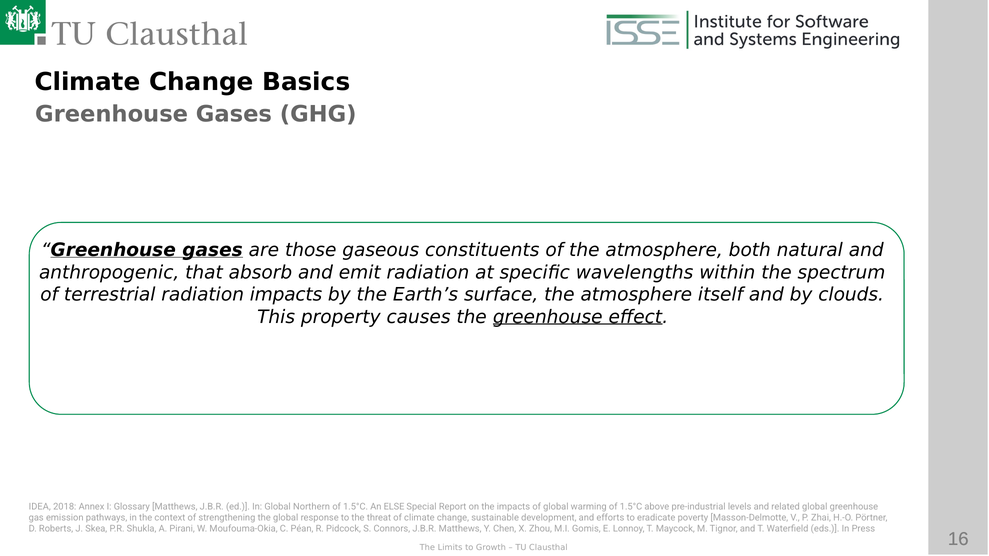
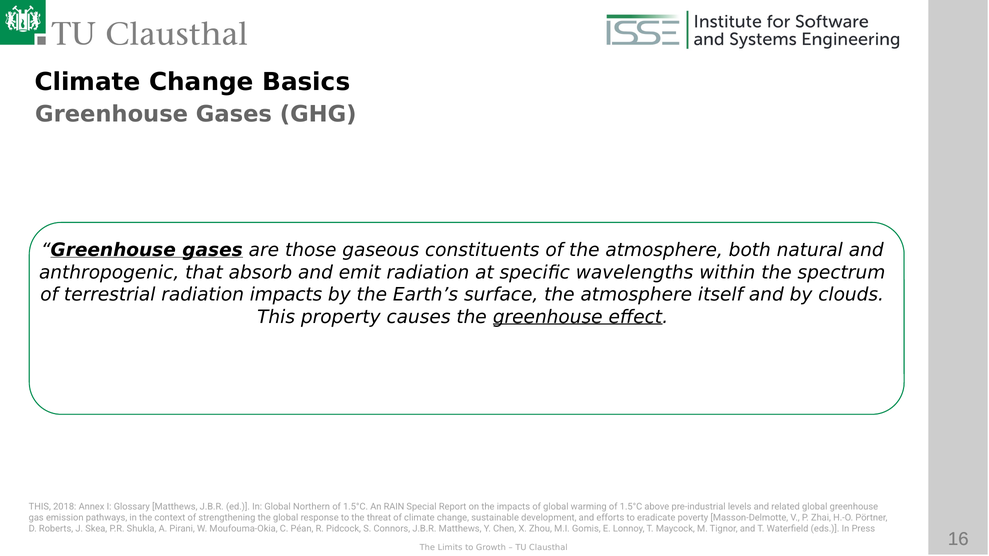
IDEA: IDEA -> THIS (40, 507)
ELSE: ELSE -> RAIN (394, 507)
